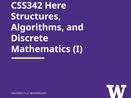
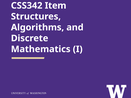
Here: Here -> Item (56, 6)
